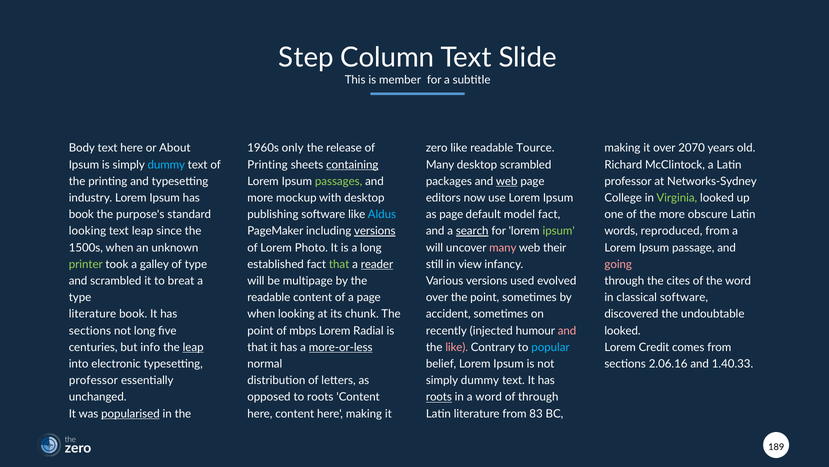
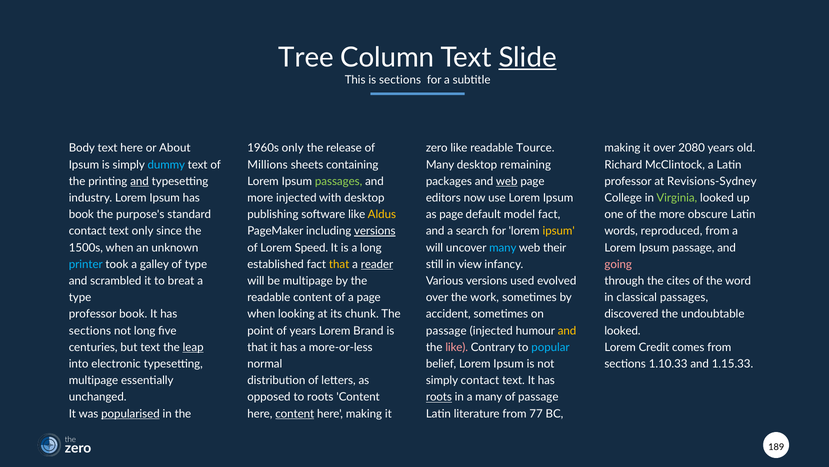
Step: Step -> Tree (306, 57)
Slide underline: none -> present (528, 57)
is member: member -> sections (400, 80)
2070: 2070 -> 2080 (692, 148)
Printing: Printing -> Millions (268, 164)
containing underline: present -> none (352, 164)
desktop scrambled: scrambled -> remaining (526, 164)
and underline: none -> present (140, 181)
Networks-Sydney: Networks-Sydney -> Revisions-Sydney (712, 181)
more mockup: mockup -> injected (296, 198)
Aldus colour: light blue -> yellow (382, 214)
looking: looking -> contact (88, 231)
text leap: leap -> only (143, 231)
search underline: present -> none (472, 231)
ipsum colour: light green -> yellow (559, 231)
Photo: Photo -> Speed (311, 247)
many colour: pink -> light blue (503, 247)
printer colour: light green -> light blue (86, 264)
that colour: light green -> yellow (339, 264)
over the point: point -> work (485, 297)
classical software: software -> passages (684, 297)
literature: literature -> professor (93, 314)
of mbps: mbps -> years (303, 330)
Radial: Radial -> Brand (368, 330)
recently: recently -> passage (446, 330)
and colour: pink -> yellow (567, 330)
but info: info -> text (150, 347)
more-or-less underline: present -> none (341, 347)
2.06.16: 2.06.16 -> 1.10.33 (668, 363)
1.40.33: 1.40.33 -> 1.15.33 (733, 363)
professor: professor -> multipage (93, 380)
dummy: dummy -> contact (480, 380)
a word: word -> many (489, 397)
of through: through -> passage (538, 397)
content underline: none -> present (295, 413)
83: 83 -> 77 (536, 413)
